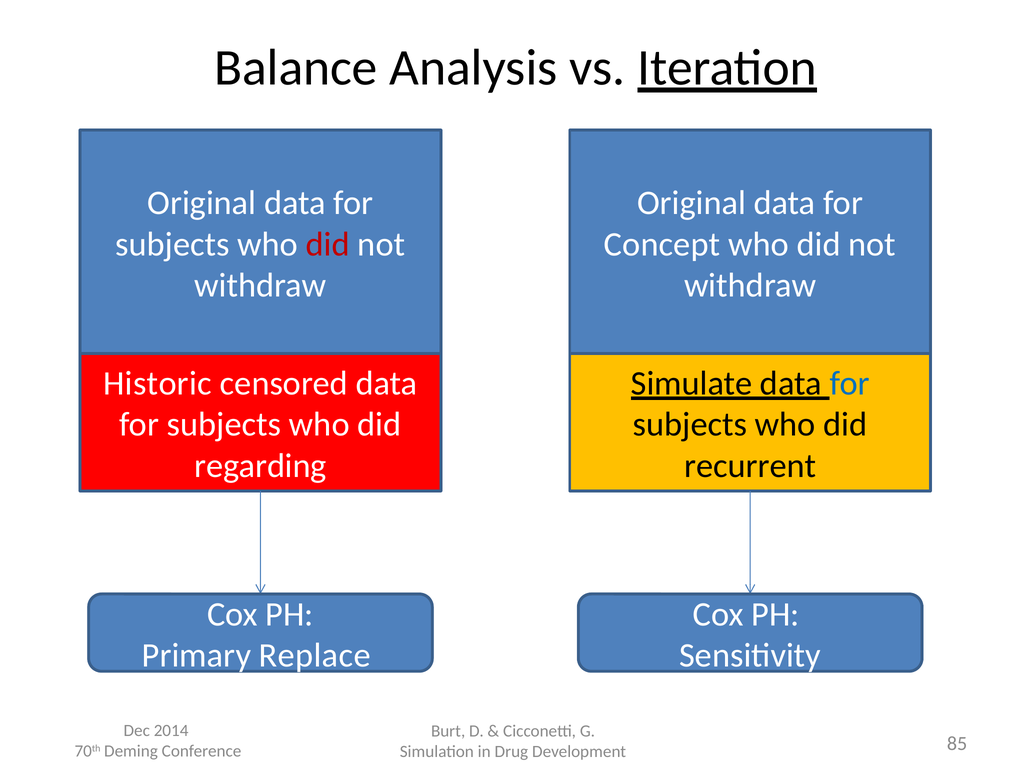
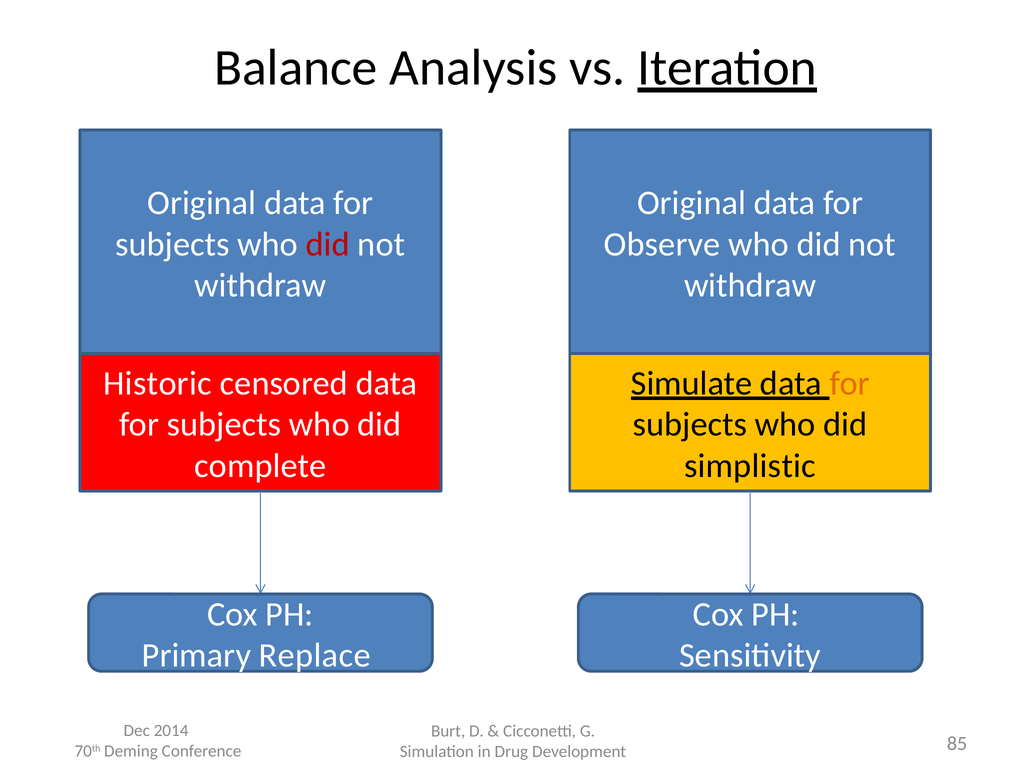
Concept: Concept -> Observe (662, 244)
for colour: blue -> orange (850, 384)
regarding: regarding -> complete (260, 466)
recurrent: recurrent -> simplistic (750, 466)
